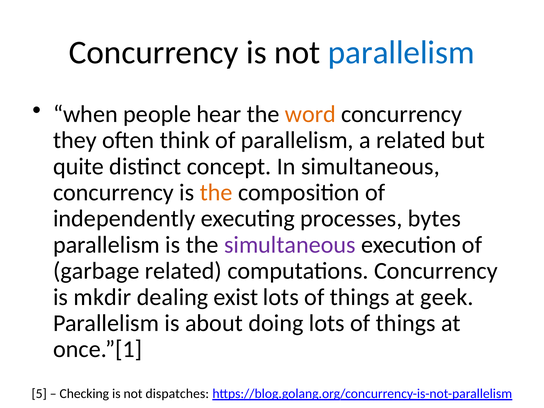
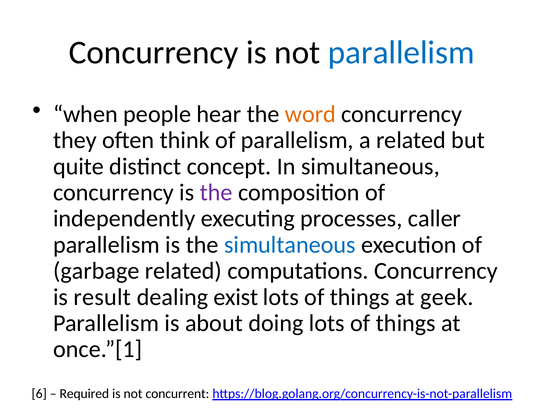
the colour: orange -> purple (216, 193)
bytes: bytes -> caller (435, 219)
simultaneous colour: purple -> blue (290, 245)
mkdir: mkdir -> result (102, 297)
5: 5 -> 6 (39, 394)
Checking: Checking -> Required (84, 394)
dispatches: dispatches -> concurrent (177, 394)
